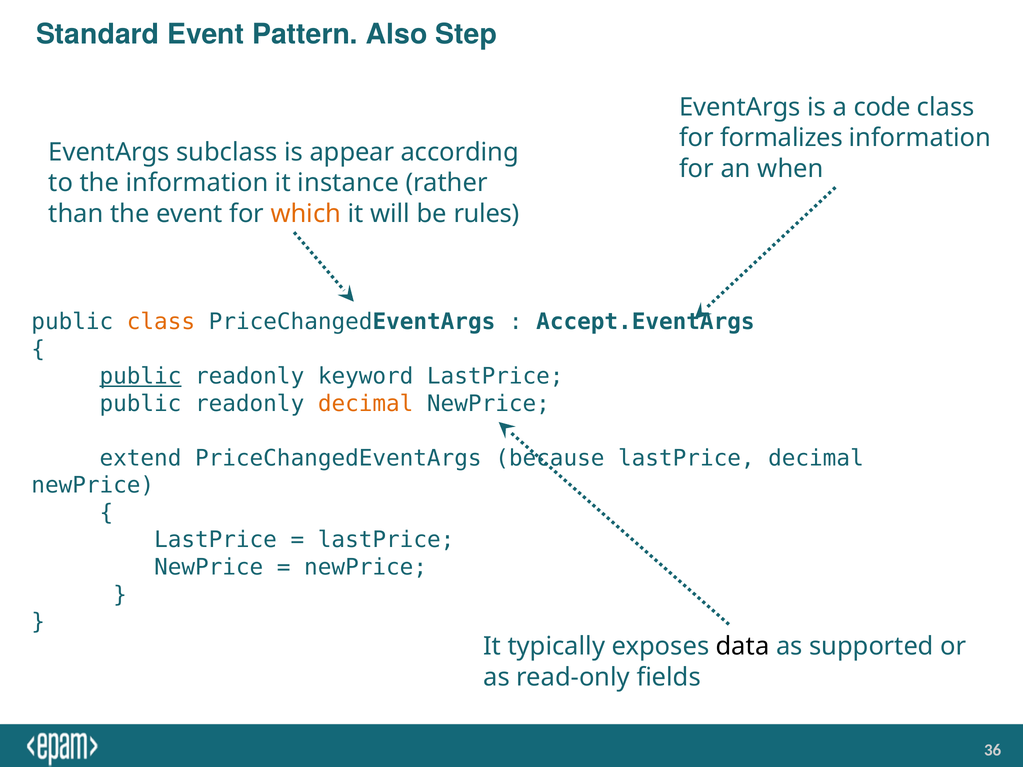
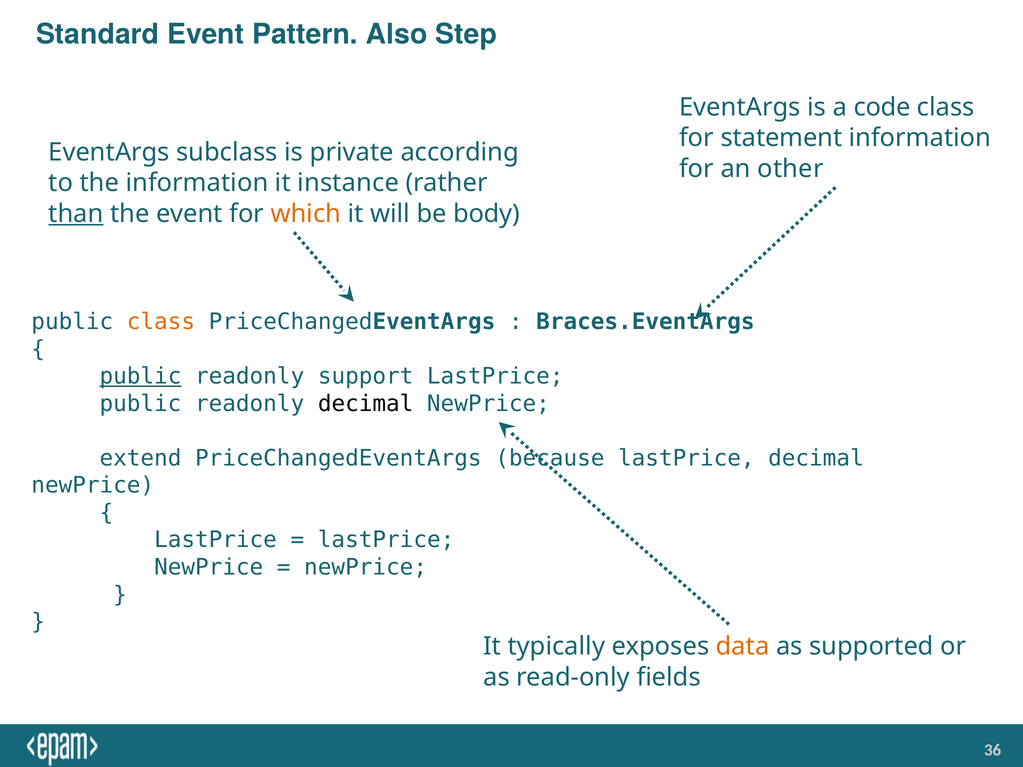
formalizes: formalizes -> statement (781, 138)
appear: appear -> private (352, 152)
when: when -> other (791, 169)
than underline: none -> present (76, 214)
rules: rules -> body (487, 214)
Accept.EventArgs: Accept.EventArgs -> Braces.EventArgs (645, 322)
keyword: keyword -> support (366, 377)
decimal colour: orange -> black (366, 404)
data colour: black -> orange (743, 647)
